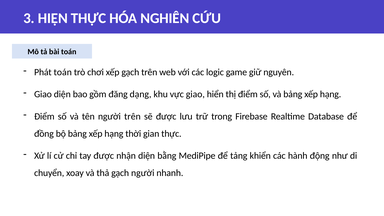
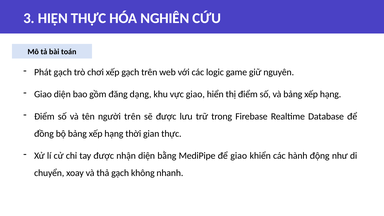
Phát toán: toán -> gạch (63, 72)
để tảng: tảng -> giao (239, 156)
gạch người: người -> không (143, 173)
